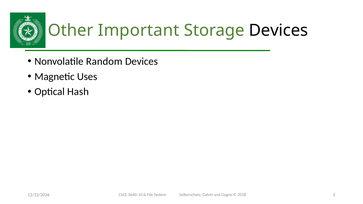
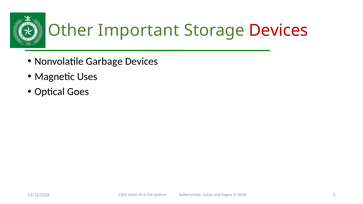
Devices colour: black -> red (279, 30)
Random: Random -> Garbage (104, 61)
Hash: Hash -> Goes (78, 92)
